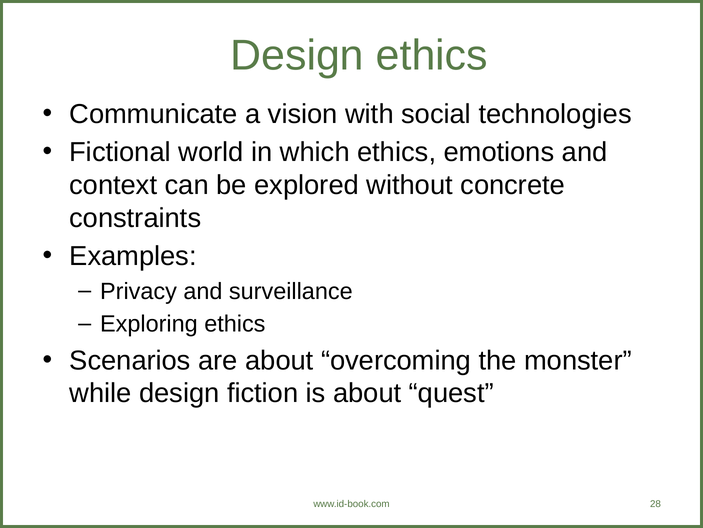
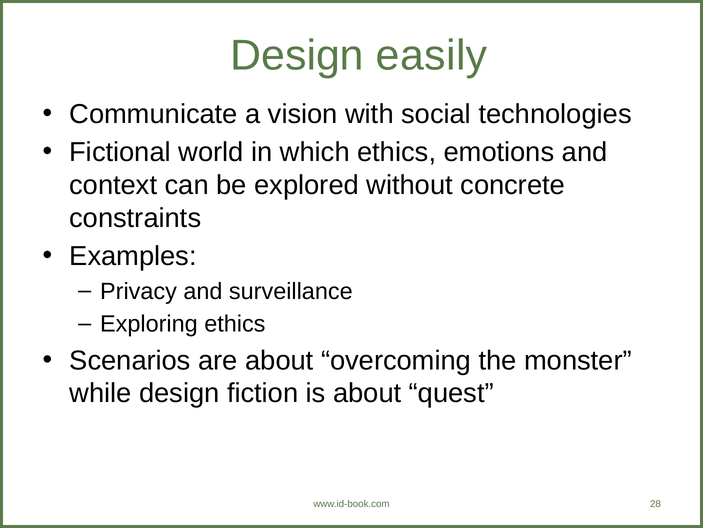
Design ethics: ethics -> easily (432, 56)
